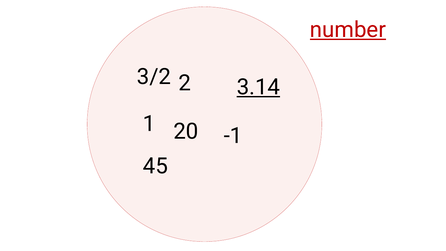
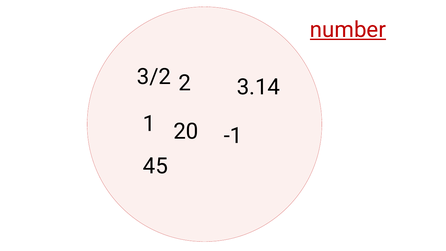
3.14 underline: present -> none (258, 87)
